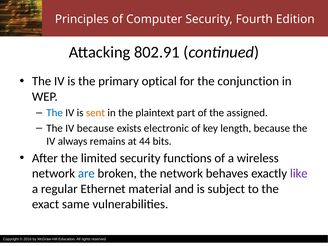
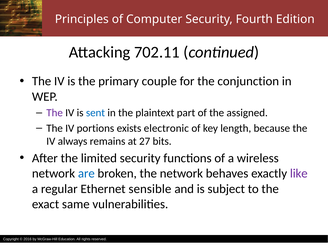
802.91: 802.91 -> 702.11 (157, 52)
optical: optical -> couple (159, 81)
The colour: blue -> purple (55, 113)
sent colour: orange -> blue (95, 113)
IV because: because -> portions (95, 128)
44: 44 -> 27 (145, 141)
material: material -> sensible (150, 189)
